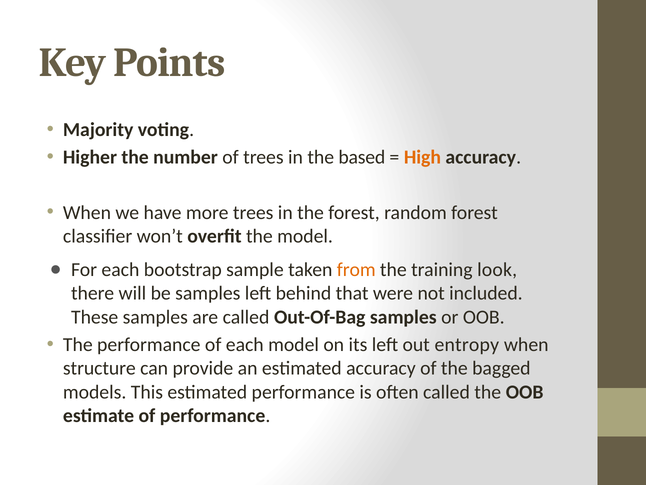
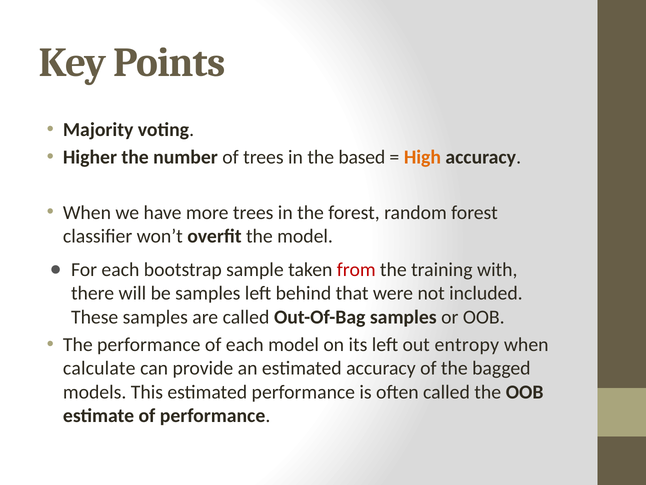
from colour: orange -> red (356, 269)
look: look -> with (497, 269)
structure: structure -> calculate (99, 368)
